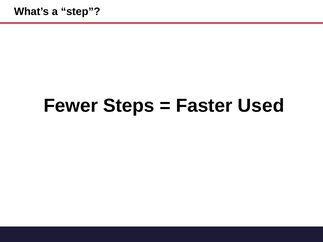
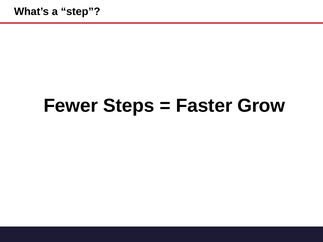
Used: Used -> Grow (261, 106)
